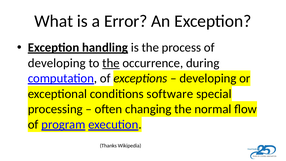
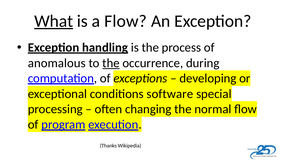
What underline: none -> present (54, 21)
a Error: Error -> Flow (126, 21)
developing: developing -> anomalous (57, 63)
